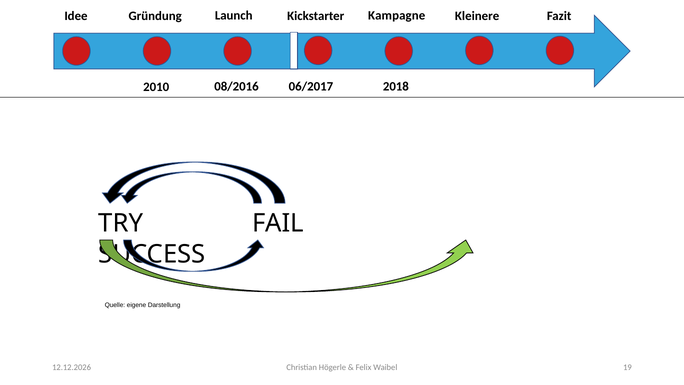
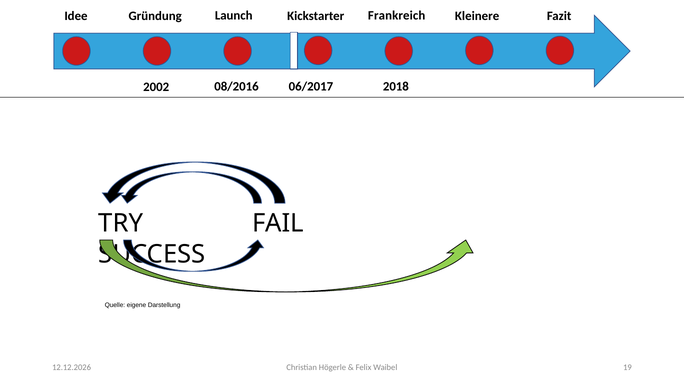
Kampagne: Kampagne -> Frankreich (397, 15)
2010: 2010 -> 2002 (156, 87)
